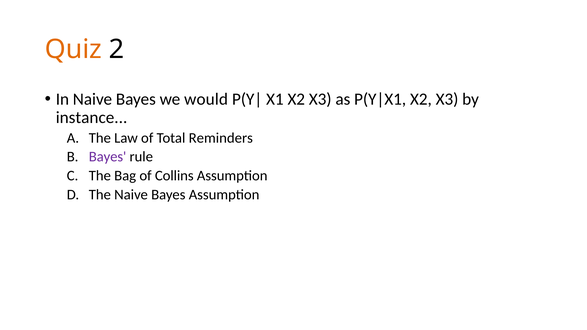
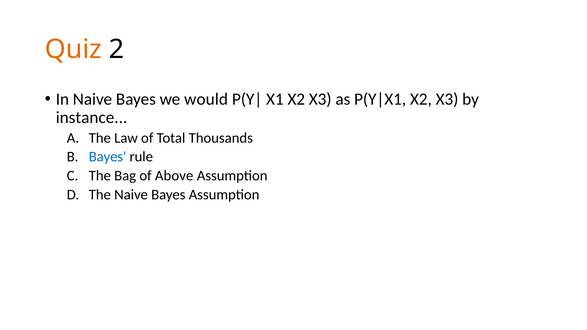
Reminders: Reminders -> Thousands (221, 138)
Bayes colour: purple -> blue (108, 157)
Collins: Collins -> Above (174, 176)
